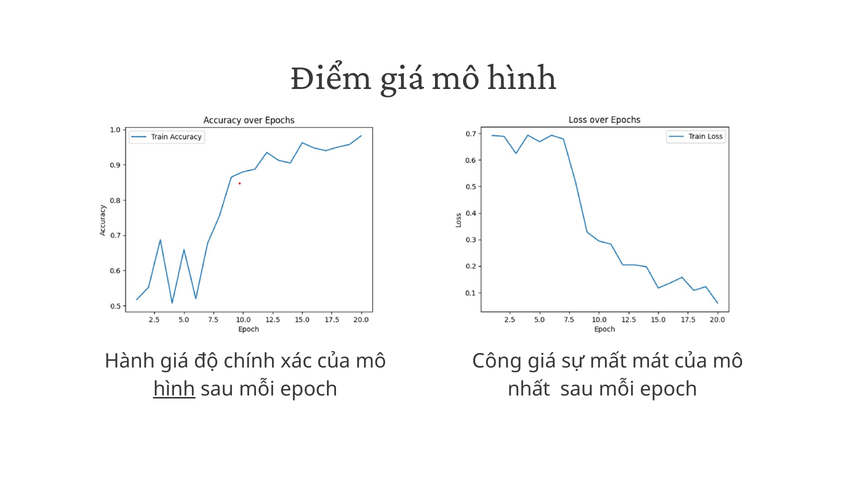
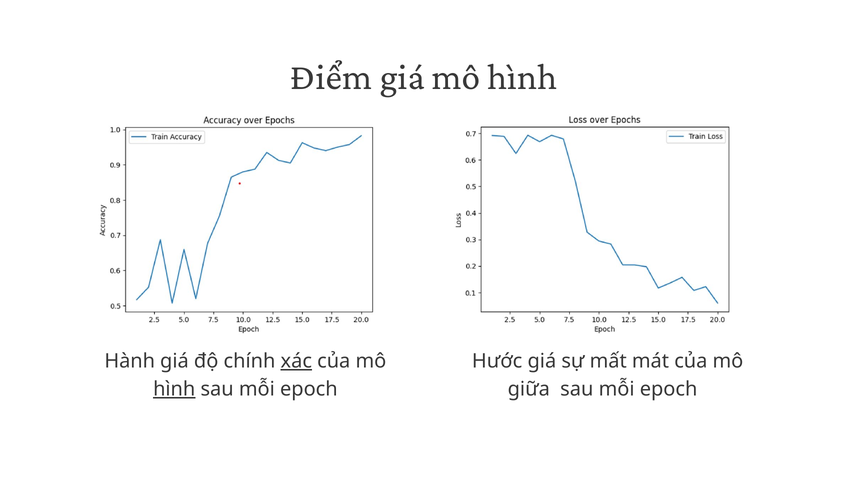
xác underline: none -> present (296, 361)
Công: Công -> Hước (497, 361)
nhất: nhất -> giữa (529, 389)
